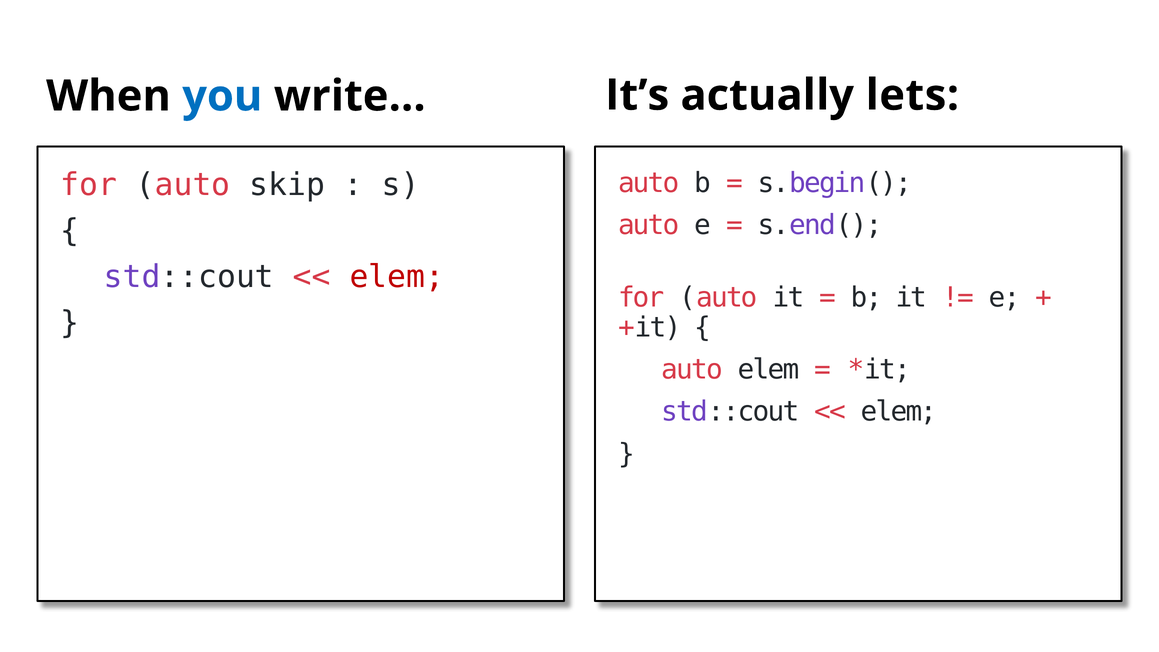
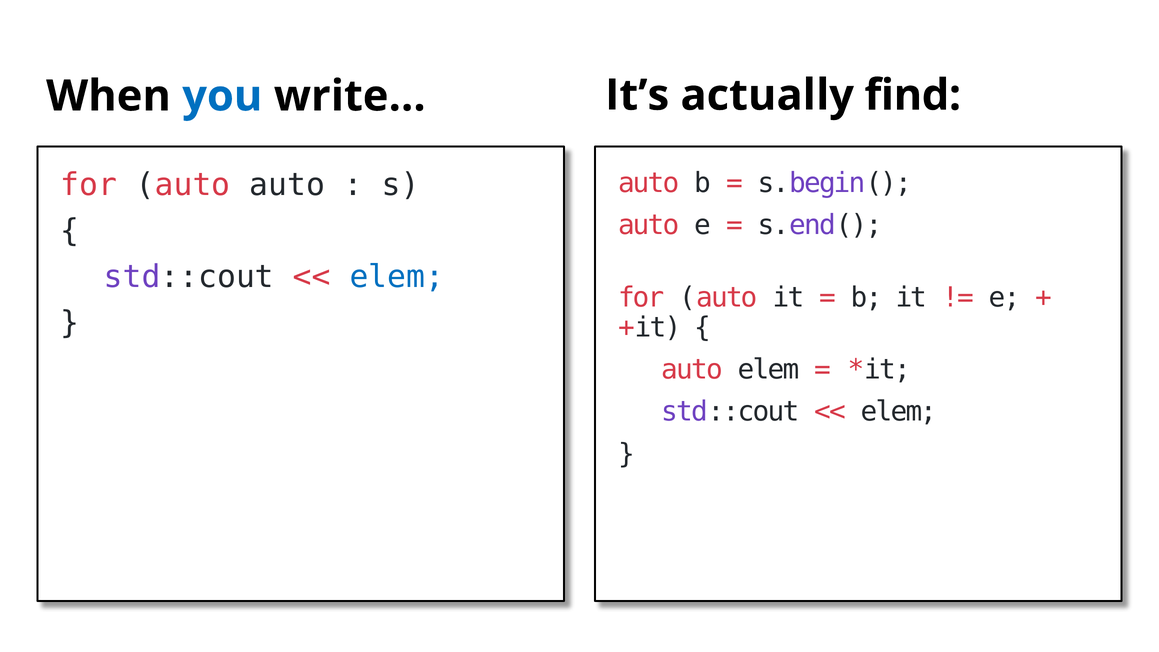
lets: lets -> find (913, 95)
auto skip: skip -> auto (287, 185)
elem colour: red -> blue (397, 277)
